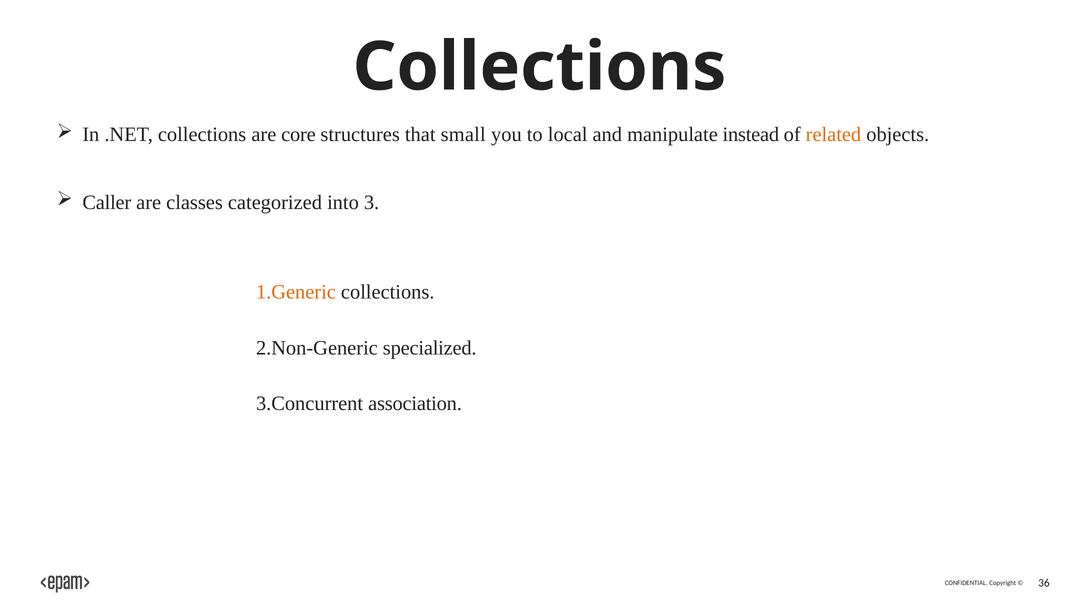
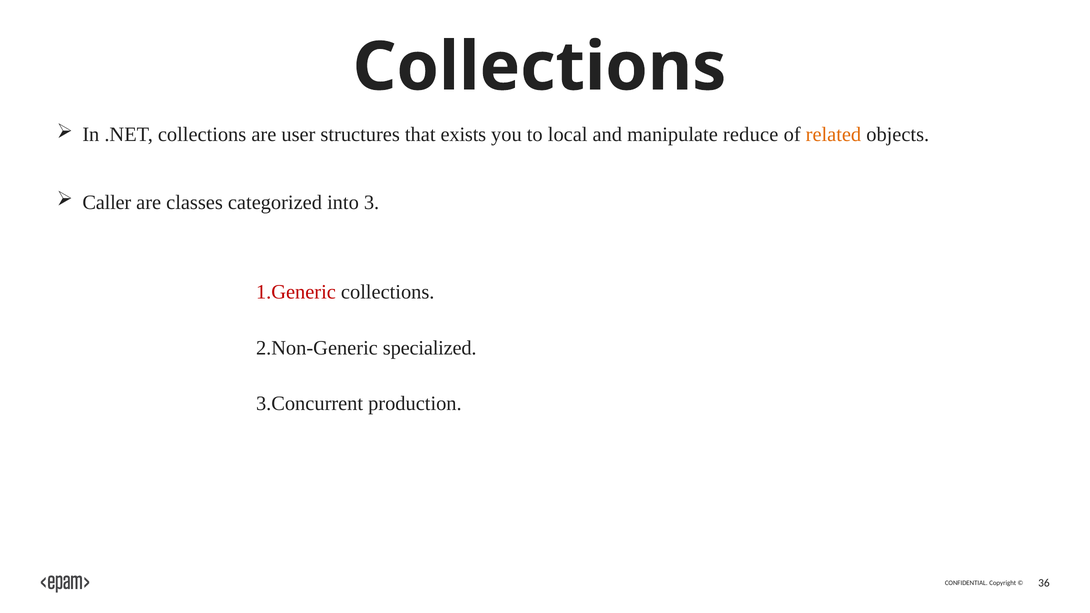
core: core -> user (298, 135)
small: small -> exists (463, 135)
instead: instead -> reduce (751, 135)
1.Generic colour: orange -> red (296, 292)
association: association -> production (415, 404)
